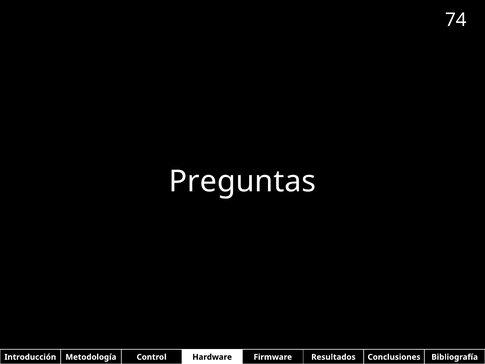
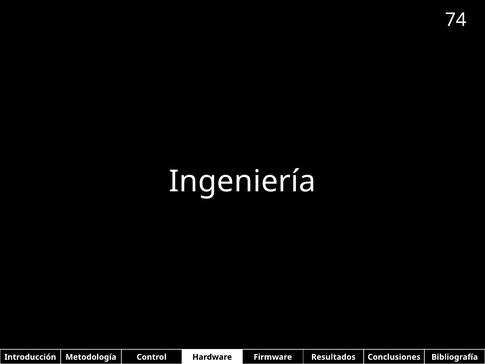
Preguntas: Preguntas -> Ingeniería (242, 181)
